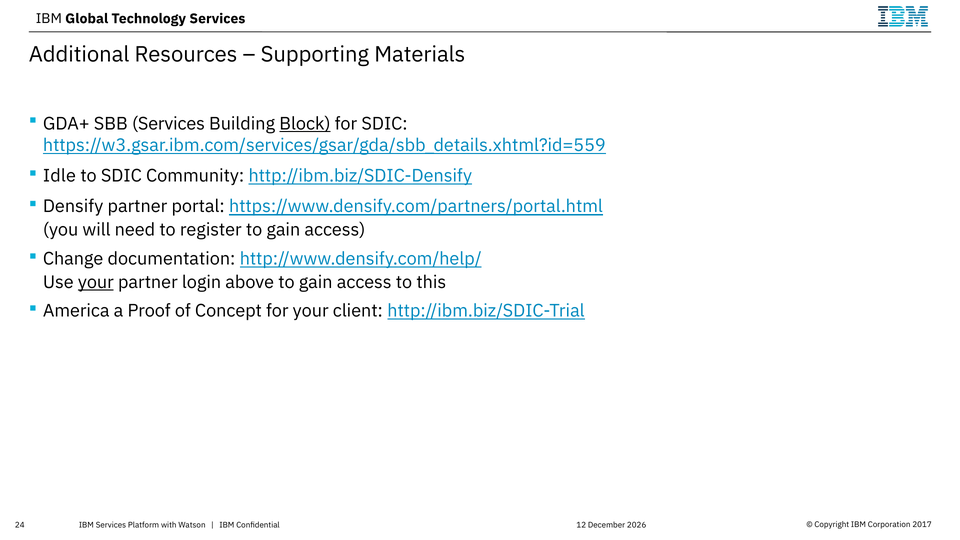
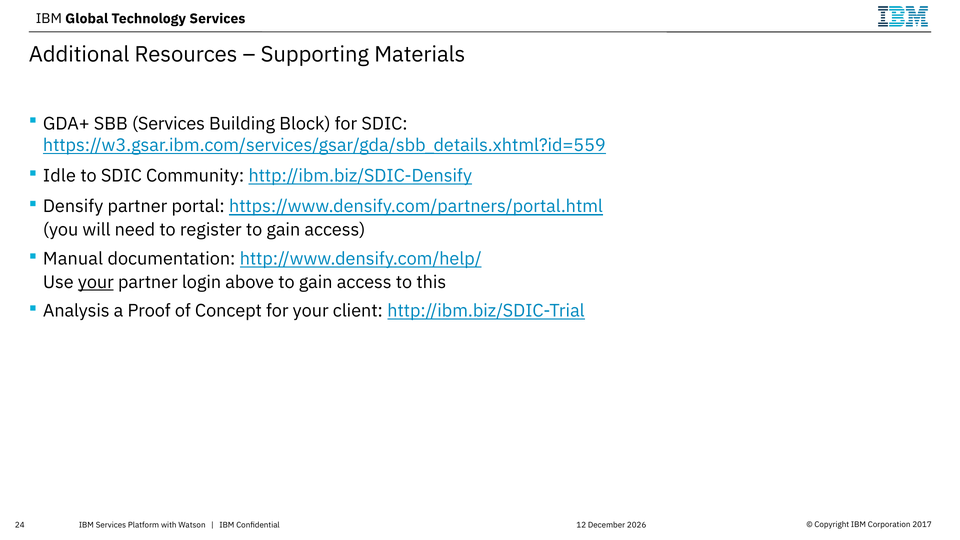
Block underline: present -> none (305, 124)
Change: Change -> Manual (73, 259)
America: America -> Analysis (76, 311)
